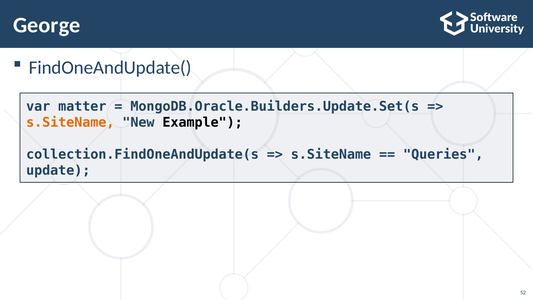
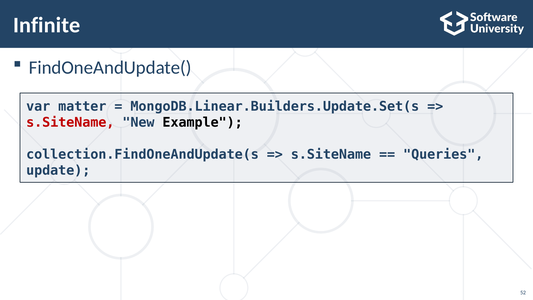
George: George -> Infinite (47, 25)
MongoDB.Oracle.Builders.Update.Set(s: MongoDB.Oracle.Builders.Update.Set(s -> MongoDB.Linear.Builders.Update.Set(s (275, 106)
s.SiteName colour: orange -> red (70, 122)
